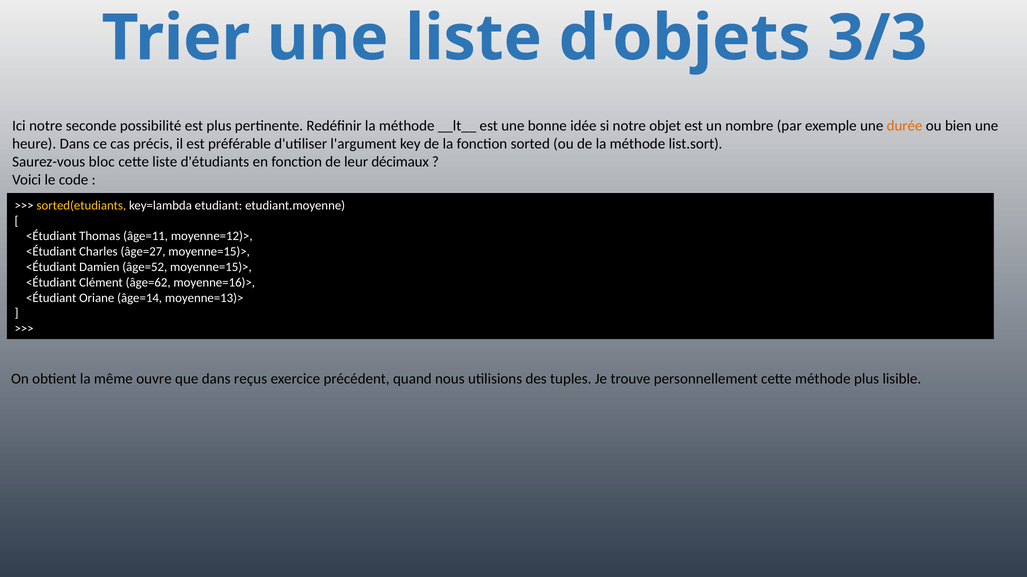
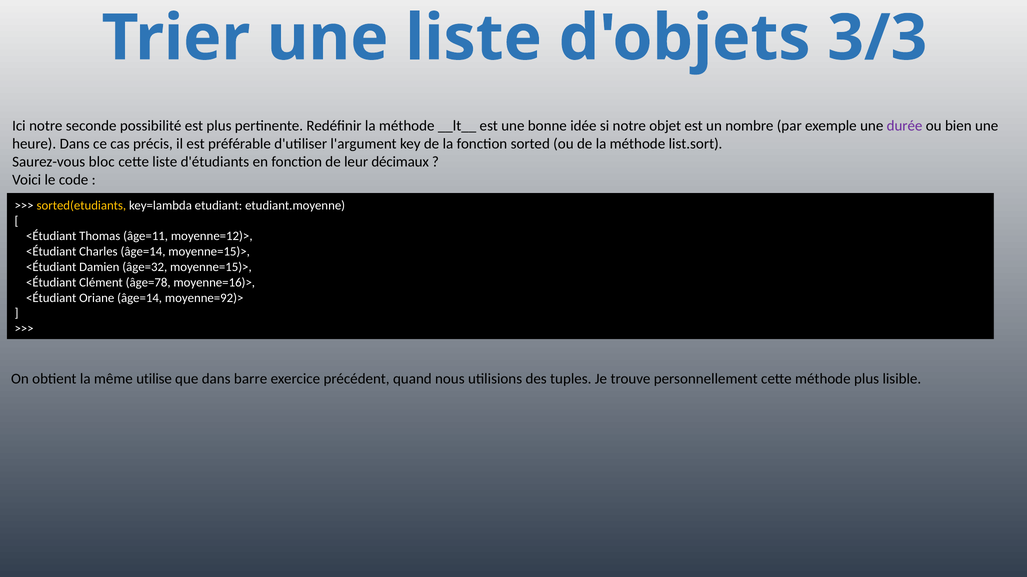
durée colour: orange -> purple (905, 126)
Charles âge=27: âge=27 -> âge=14 (143, 252)
âge=52: âge=52 -> âge=32 (145, 267)
âge=62: âge=62 -> âge=78 (148, 283)
moyenne=13)>: moyenne=13)> -> moyenne=92)> (204, 298)
ouvre: ouvre -> utilise (154, 379)
reçus: reçus -> barre (251, 379)
